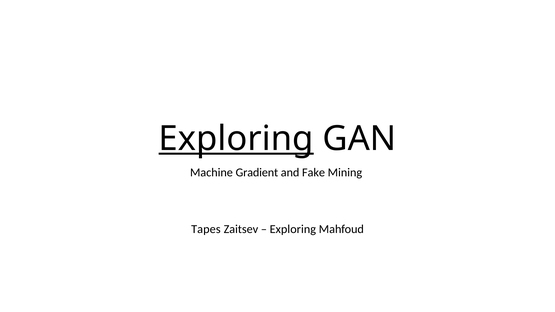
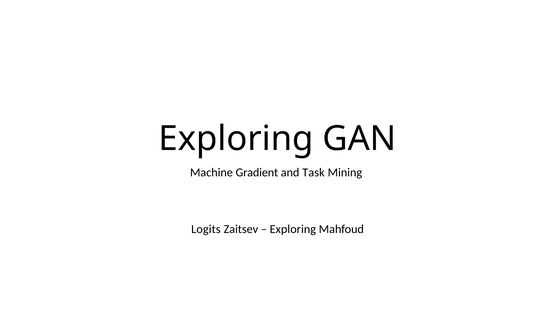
Exploring underline: present -> none (236, 139)
Fake: Fake -> Task (313, 173)
Tapes: Tapes -> Logits (206, 229)
